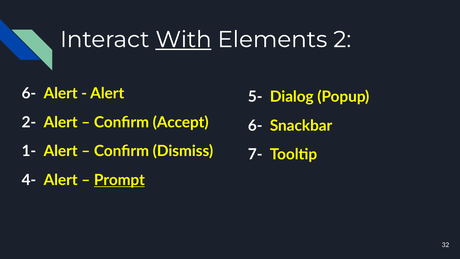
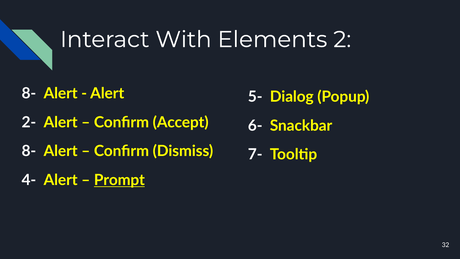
With underline: present -> none (184, 39)
6-: 6- -> 8- (29, 93)
1-: 1- -> 8- (29, 151)
